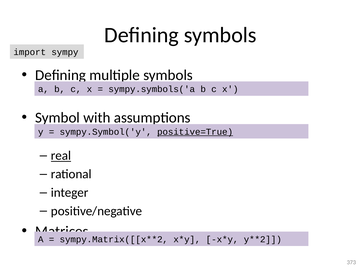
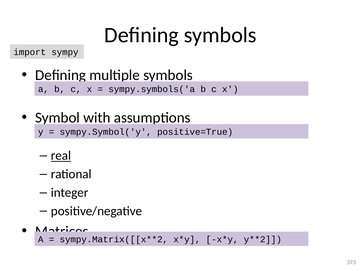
positive=True underline: present -> none (195, 132)
